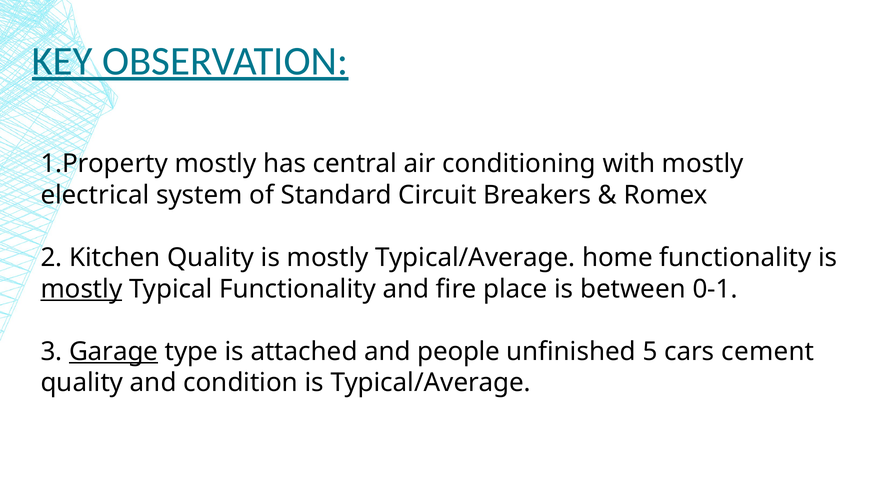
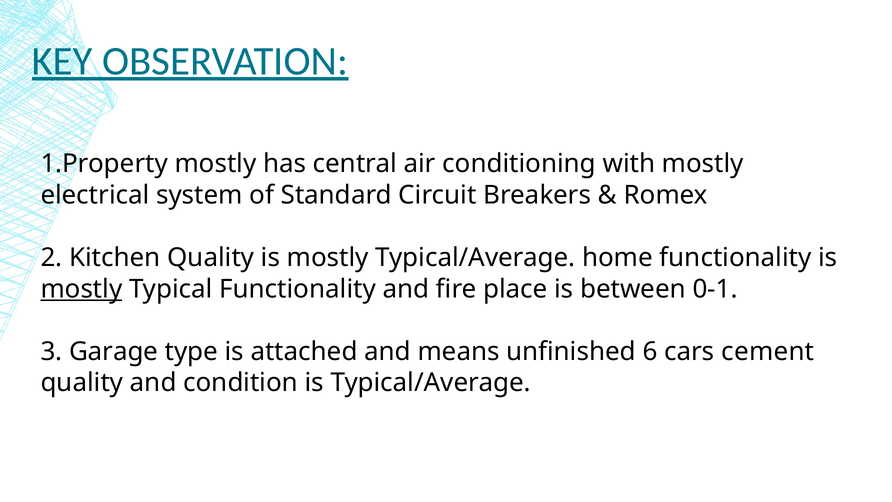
Garage underline: present -> none (114, 351)
people: people -> means (459, 351)
5: 5 -> 6 (650, 351)
